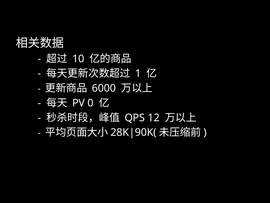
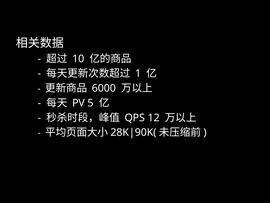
0: 0 -> 5 (91, 103)
